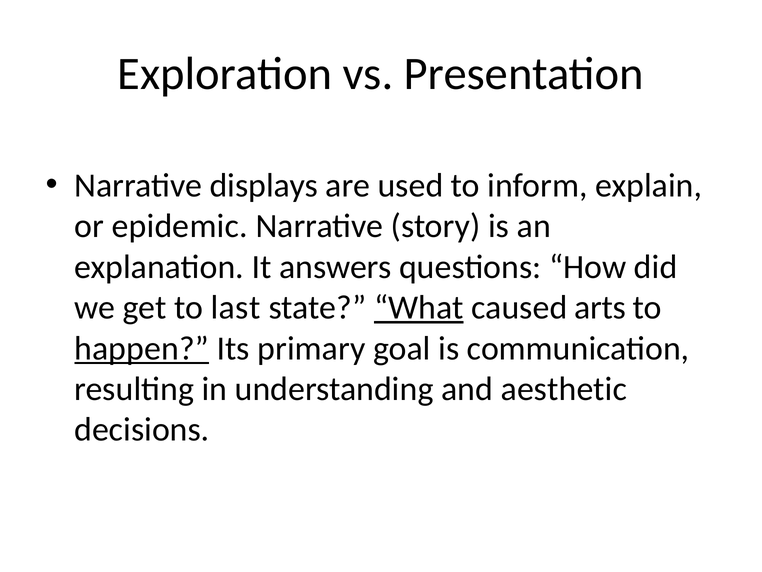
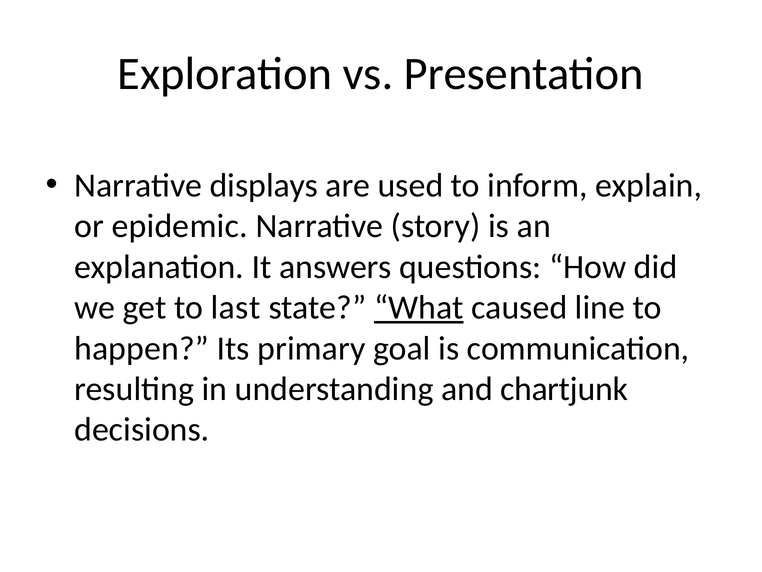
arts: arts -> line (600, 307)
happen underline: present -> none (142, 348)
aesthetic: aesthetic -> chartjunk (564, 389)
